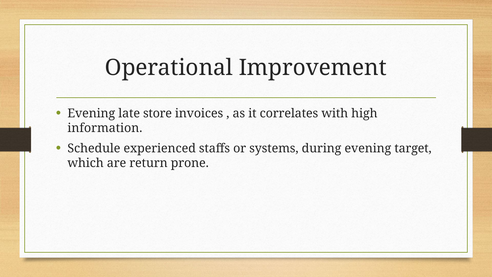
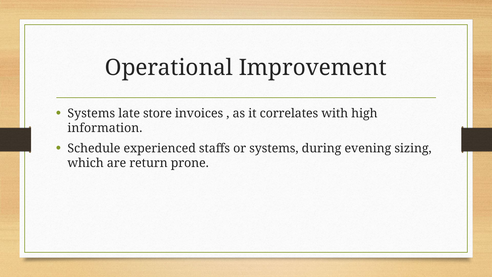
Evening: Evening -> Systems (91, 113)
target: target -> sizing (413, 148)
